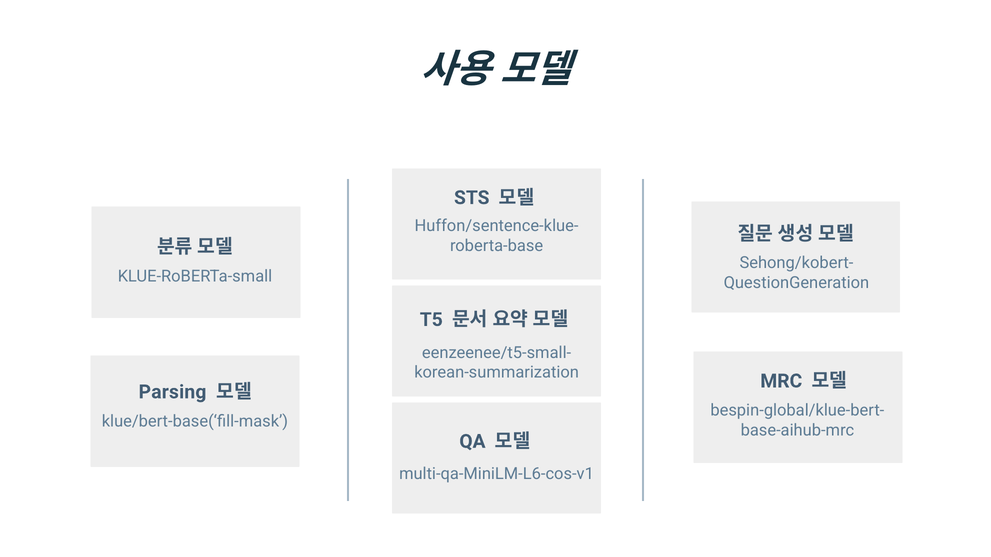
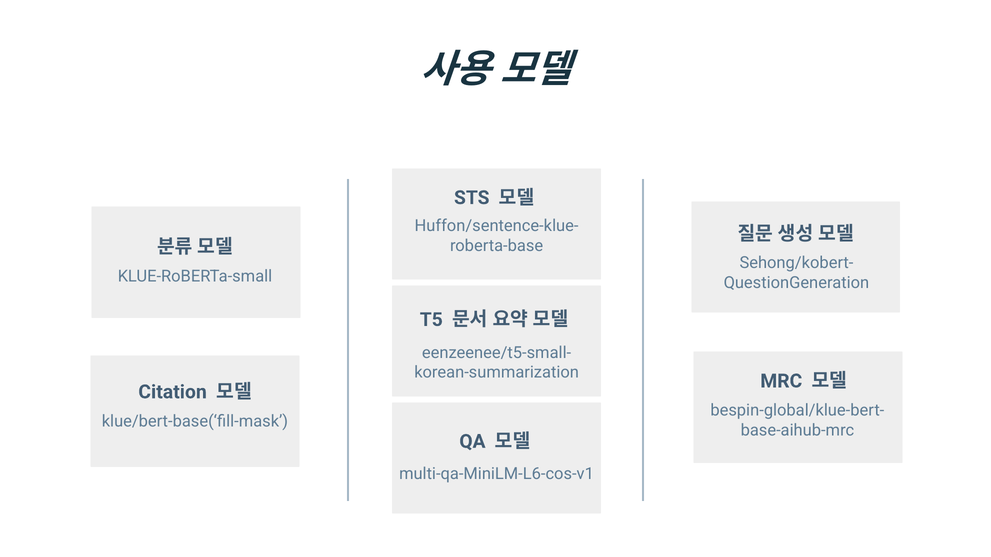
Parsing: Parsing -> Citation (173, 392)
